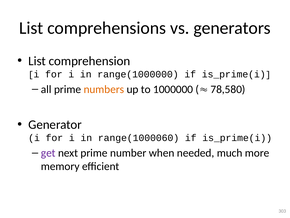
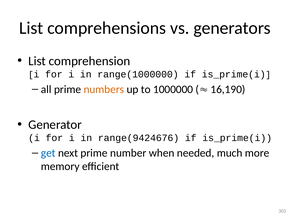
78,580: 78,580 -> 16,190 (228, 89)
range(1000060: range(1000060 -> range(9424676 (139, 138)
get colour: purple -> blue (48, 153)
